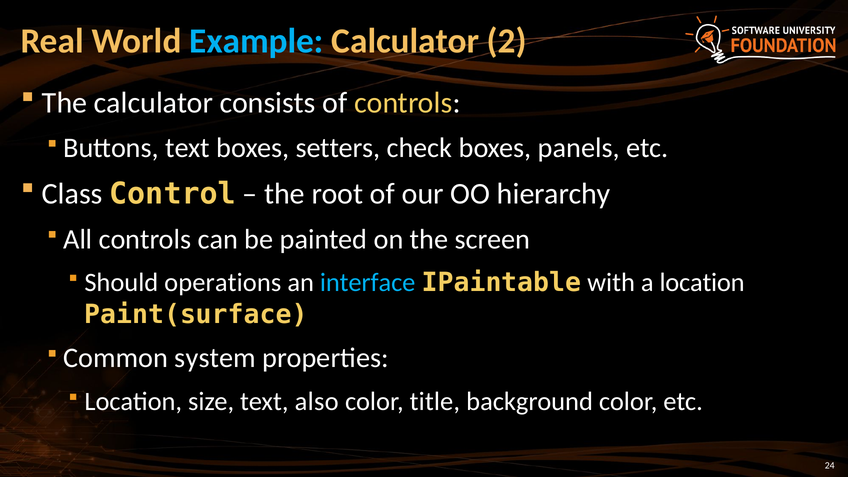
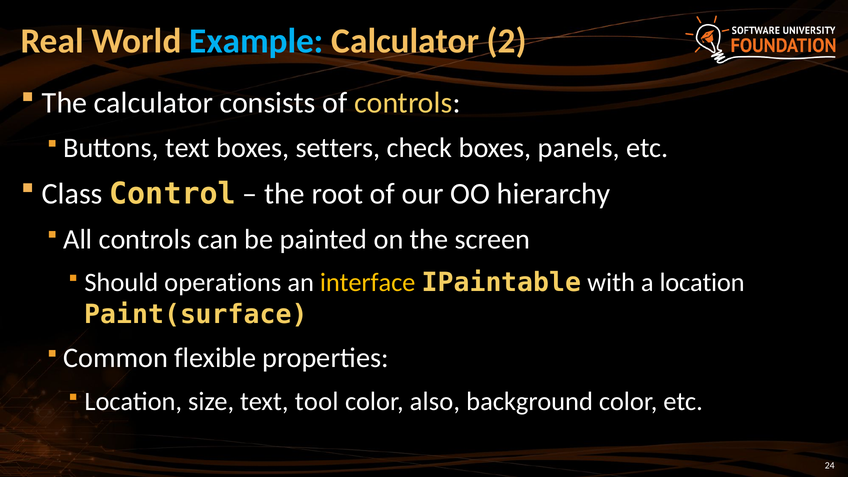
interface colour: light blue -> yellow (368, 283)
system: system -> flexible (215, 358)
also: also -> tool (317, 402)
title: title -> also (435, 402)
